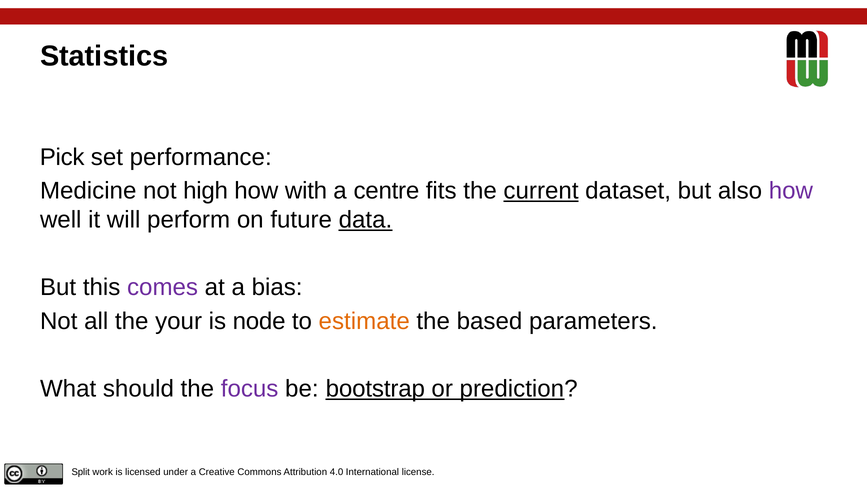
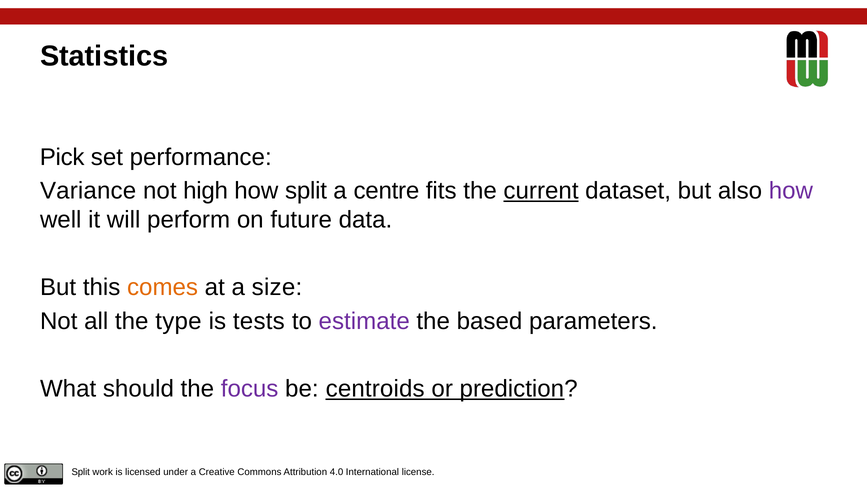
Medicine: Medicine -> Variance (88, 191)
how with: with -> split (306, 191)
data underline: present -> none (365, 220)
comes colour: purple -> orange (163, 287)
bias: bias -> size (277, 287)
your: your -> type (178, 321)
node: node -> tests (259, 321)
estimate colour: orange -> purple (364, 321)
bootstrap: bootstrap -> centroids (375, 388)
